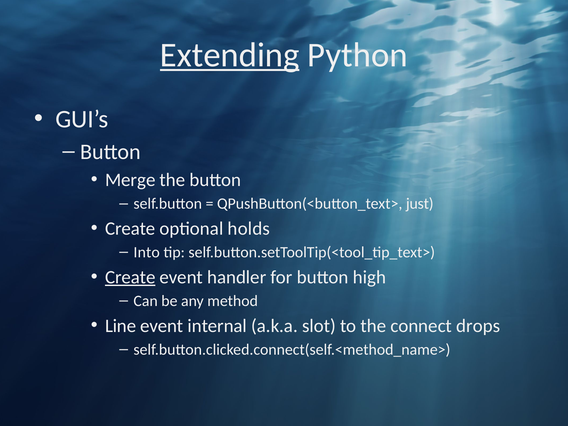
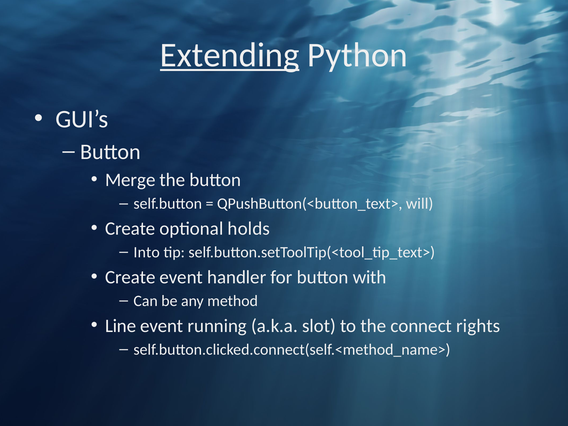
just: just -> will (420, 204)
Create underline: present -> none (130, 277)
high: high -> with (369, 277)
internal: internal -> running (217, 326)
drops: drops -> rights (478, 326)
